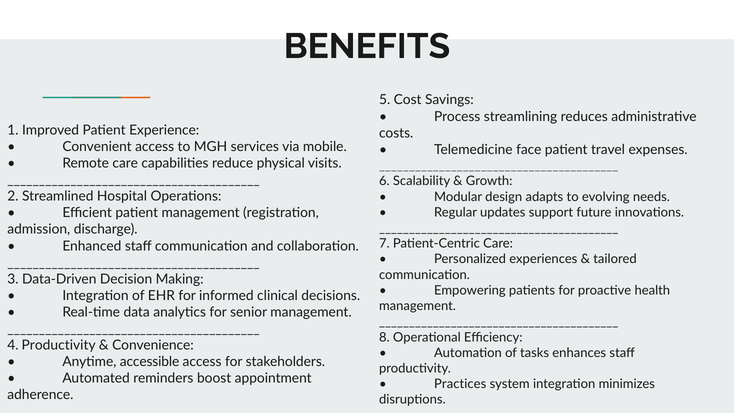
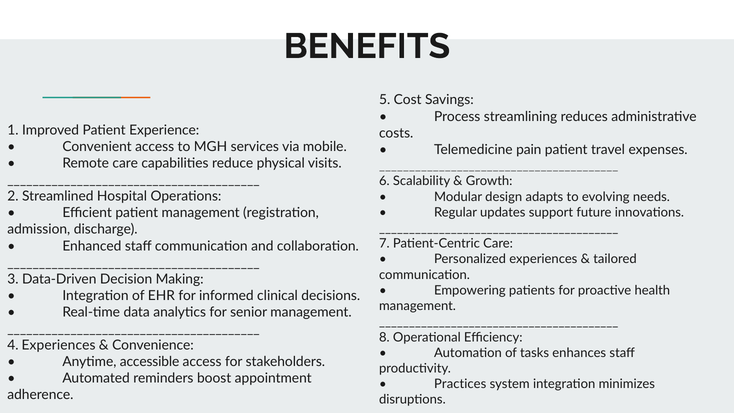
face: face -> pain (529, 149)
4 Productivity: Productivity -> Experiences (59, 345)
